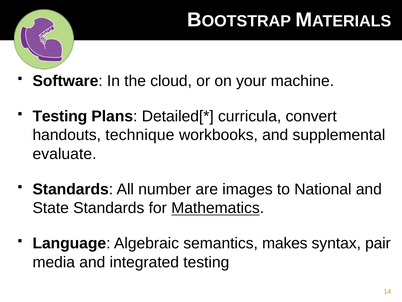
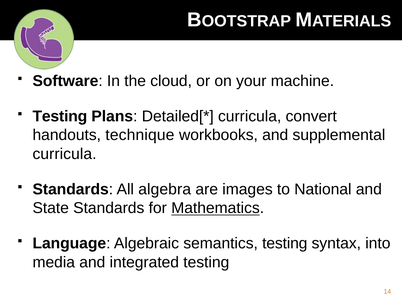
evaluate: evaluate -> curricula (65, 154)
number: number -> algebra (165, 189)
semantics makes: makes -> testing (285, 243)
pair: pair -> into (378, 243)
